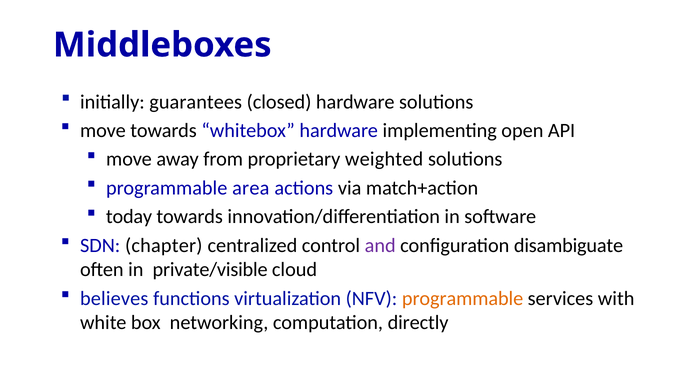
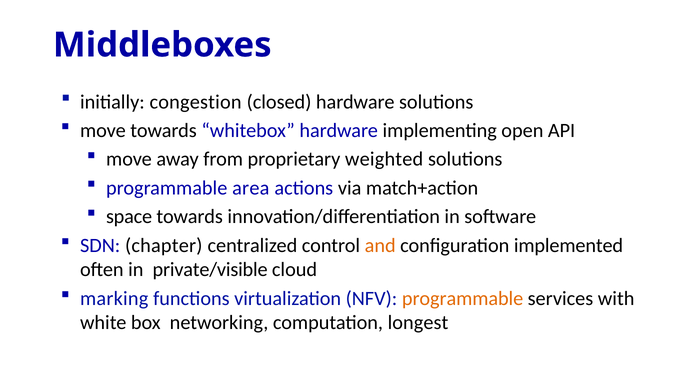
guarantees: guarantees -> congestion (196, 102)
today: today -> space (129, 217)
and colour: purple -> orange (380, 245)
disambiguate: disambiguate -> implemented (569, 245)
believes: believes -> marking (114, 298)
directly: directly -> longest (418, 323)
